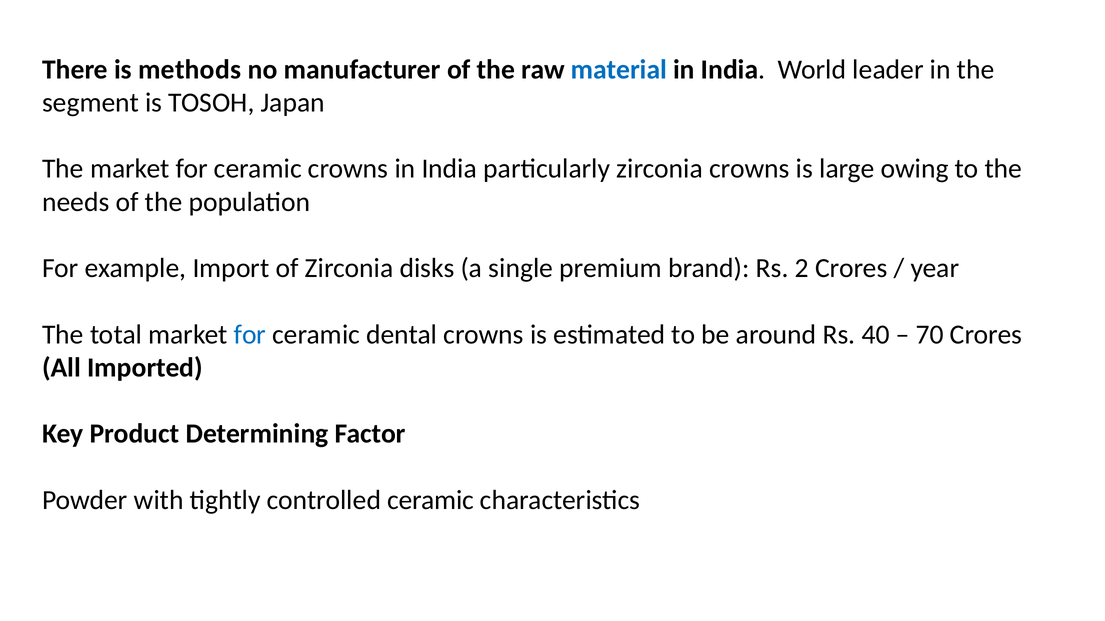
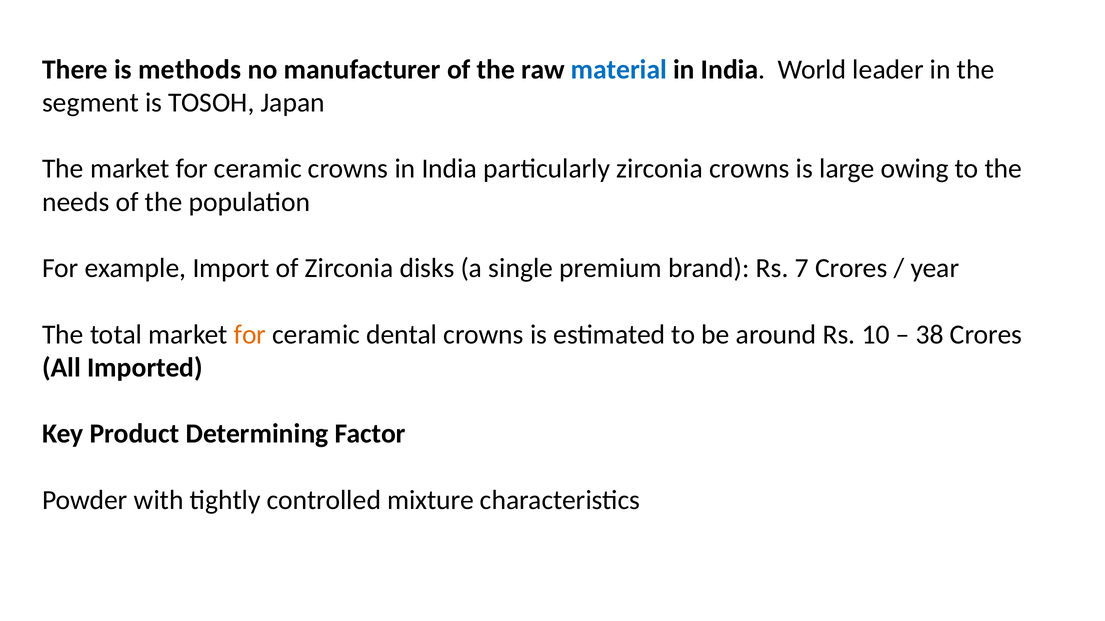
2: 2 -> 7 (802, 268)
for colour: blue -> orange (250, 335)
40: 40 -> 10 (876, 335)
70: 70 -> 38 (930, 335)
controlled ceramic: ceramic -> mixture (431, 500)
